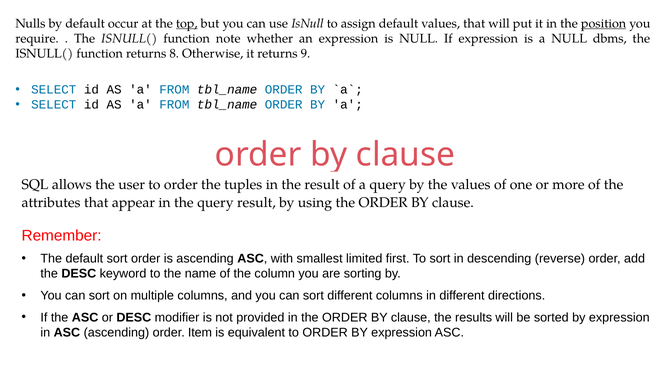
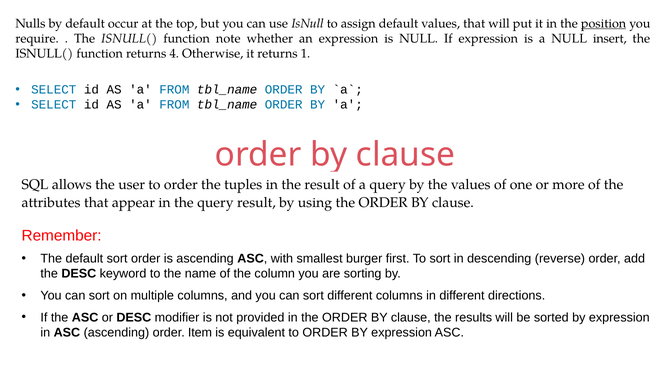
top underline: present -> none (187, 23)
dbms: dbms -> insert (610, 39)
8: 8 -> 4 (174, 54)
9: 9 -> 1 (306, 54)
limited: limited -> burger (364, 259)
